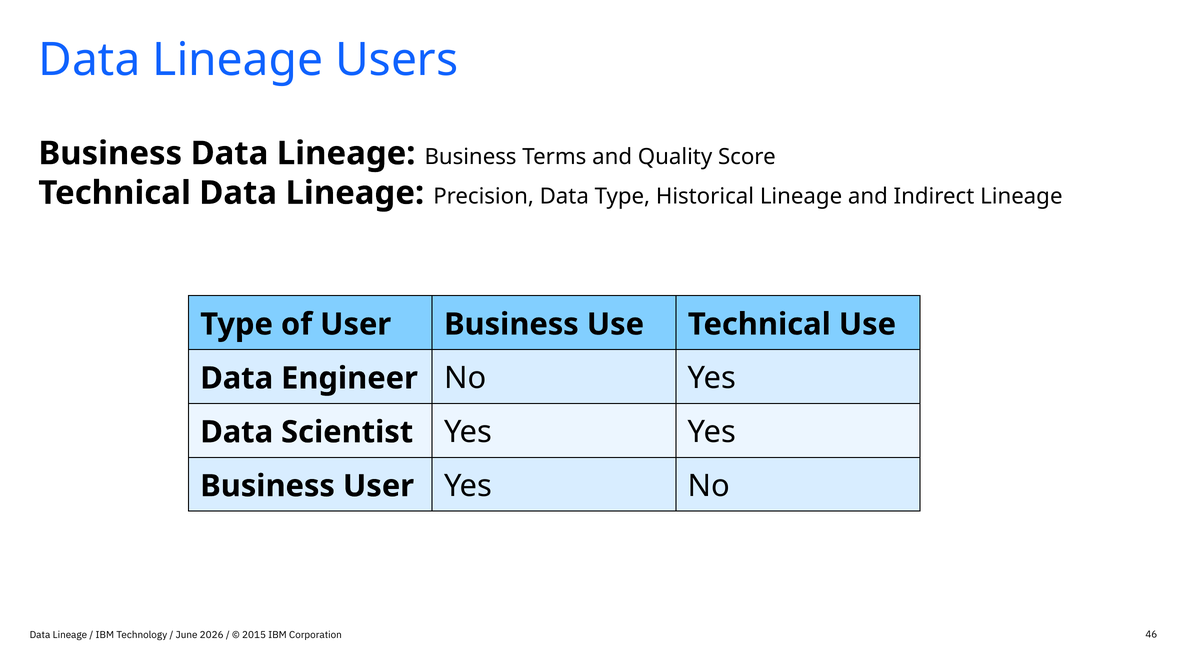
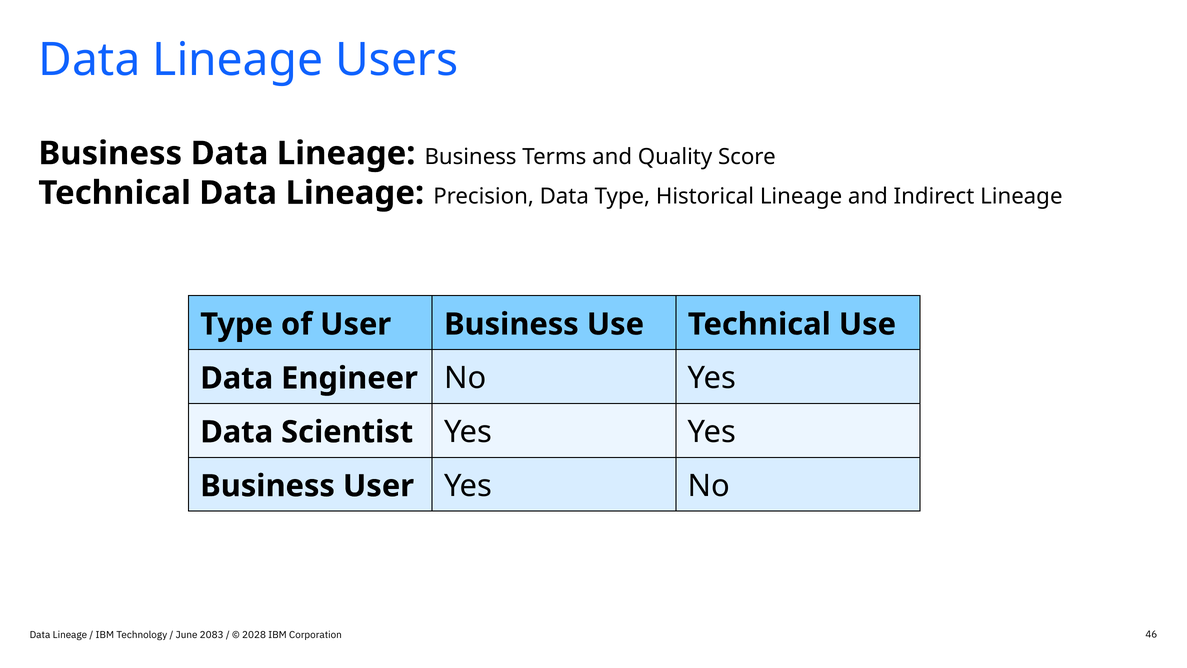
2026: 2026 -> 2083 (212, 635)
2015: 2015 -> 2028 (254, 635)
